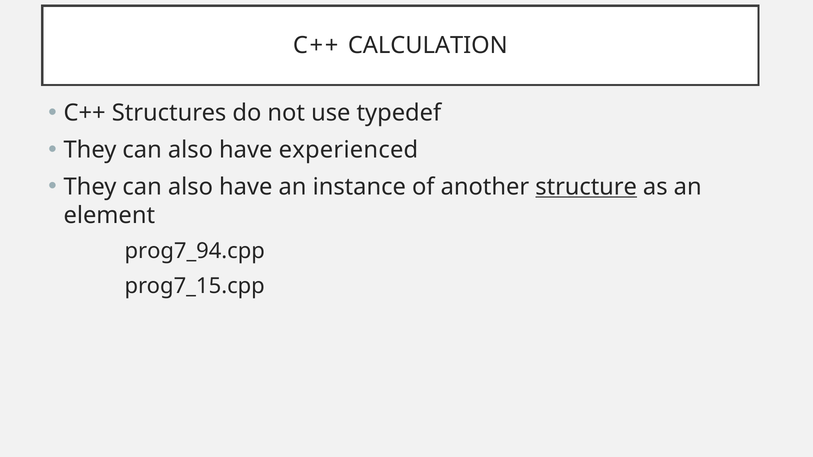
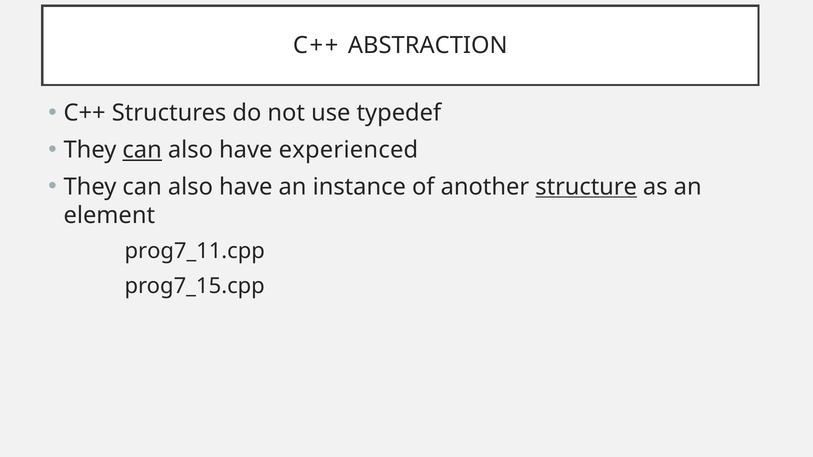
CALCULATION: CALCULATION -> ABSTRACTION (428, 45)
can underline: none -> present (142, 150)
prog7_94.cpp: prog7_94.cpp -> prog7_11.cpp (195, 251)
